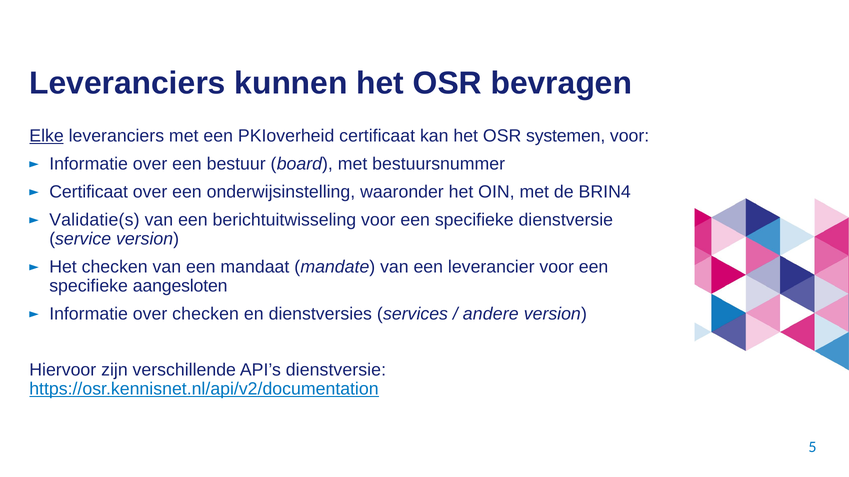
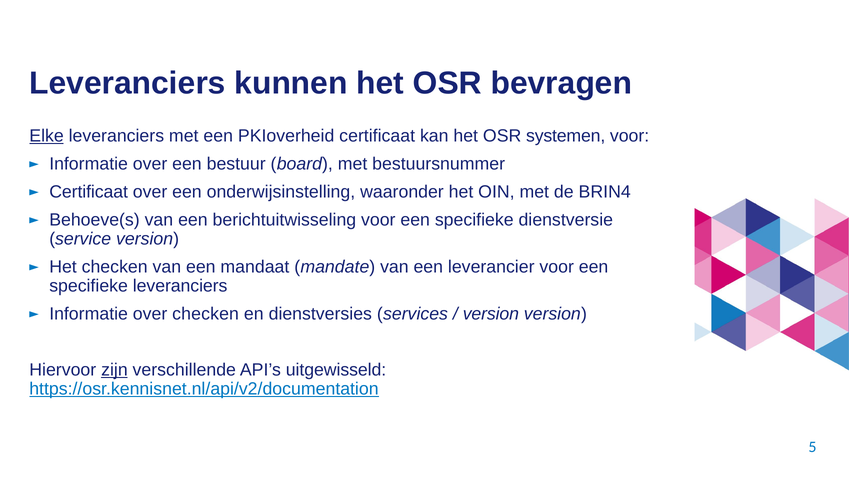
Validatie(s: Validatie(s -> Behoeve(s (94, 220)
specifieke aangesloten: aangesloten -> leveranciers (180, 286)
andere: andere -> version (491, 314)
zijn underline: none -> present (114, 370)
API’s dienstversie: dienstversie -> uitgewisseld (336, 370)
